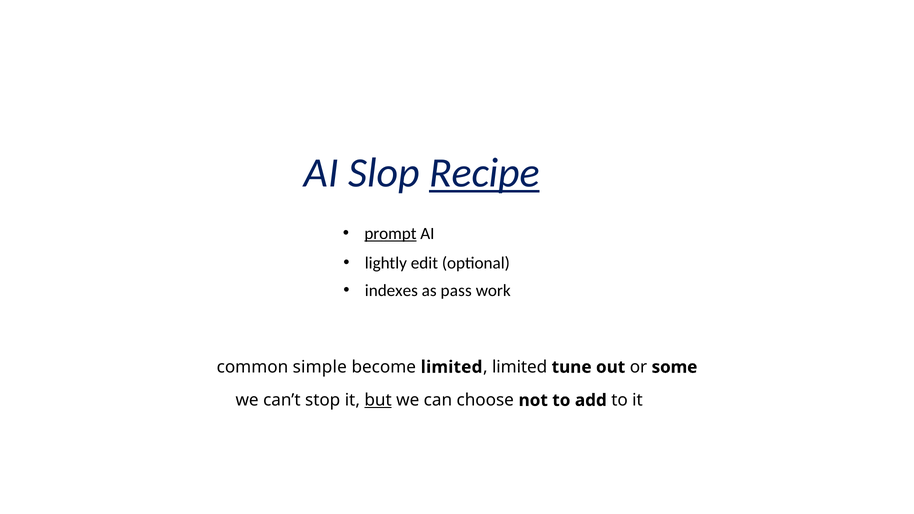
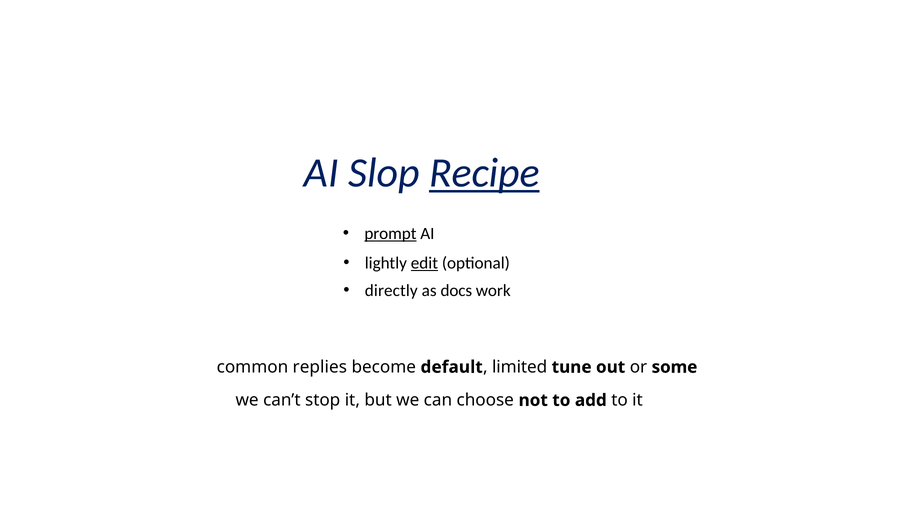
edit underline: none -> present (424, 263)
indexes: indexes -> directly (391, 291)
pass: pass -> docs (456, 291)
simple: simple -> replies (320, 367)
become limited: limited -> default (452, 367)
but underline: present -> none (378, 400)
